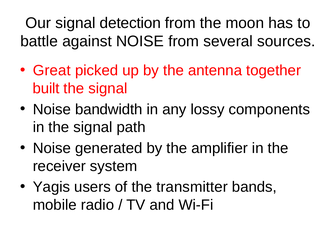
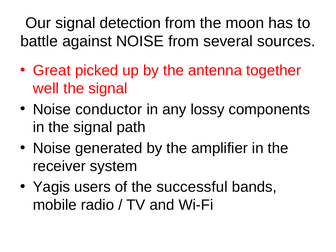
built: built -> well (46, 88)
bandwidth: bandwidth -> conductor (109, 109)
transmitter: transmitter -> successful (192, 187)
